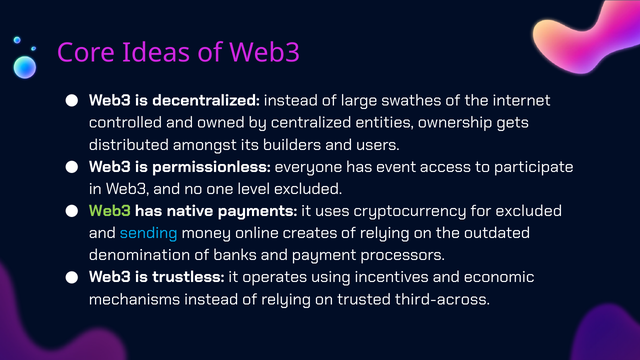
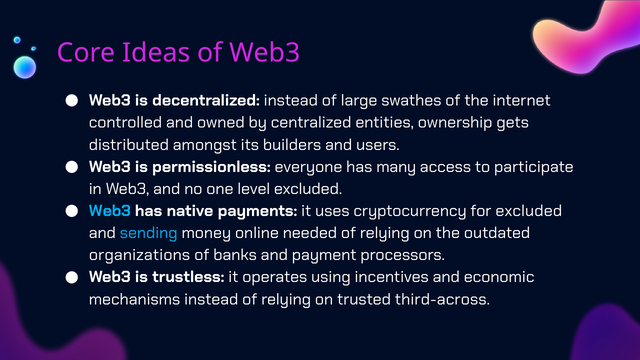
event: event -> many (396, 167)
Web3 colour: light green -> light blue (110, 211)
creates: creates -> needed (310, 233)
denomination: denomination -> organizations (140, 255)
